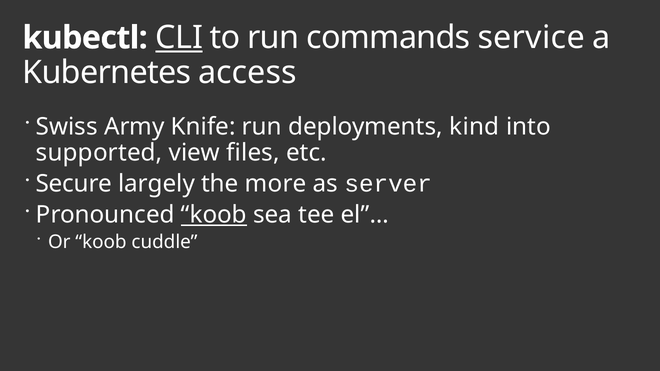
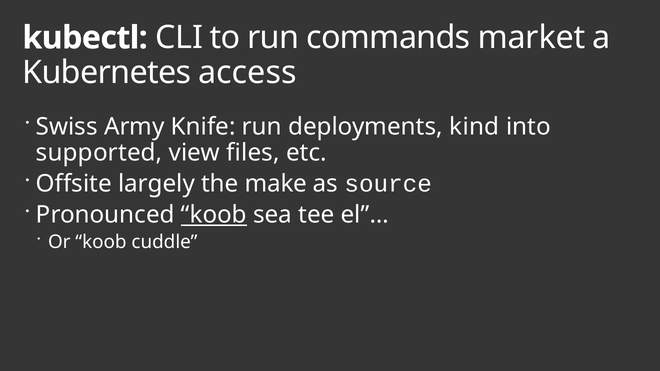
CLI underline: present -> none (179, 38)
service: service -> market (531, 38)
Secure: Secure -> Offsite (74, 184)
more: more -> make (276, 184)
server: server -> source (388, 184)
